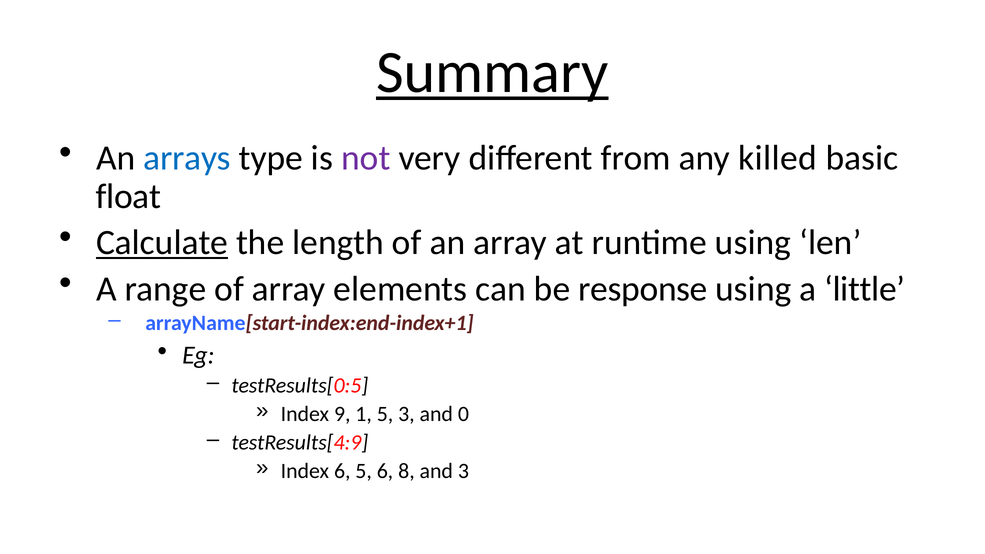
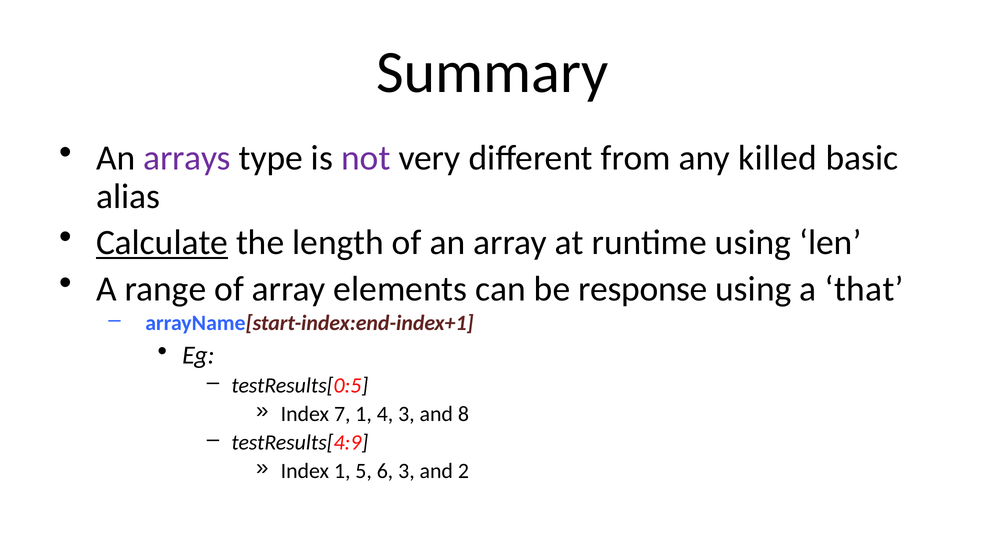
Summary underline: present -> none (492, 73)
arrays colour: blue -> purple (187, 158)
float: float -> alias (128, 196)
little: little -> that (864, 289)
9: 9 -> 7 (342, 414)
1 5: 5 -> 4 (385, 414)
0: 0 -> 8 (463, 414)
Index 6: 6 -> 1 (342, 471)
6 8: 8 -> 3 (406, 471)
and 3: 3 -> 2 (463, 471)
